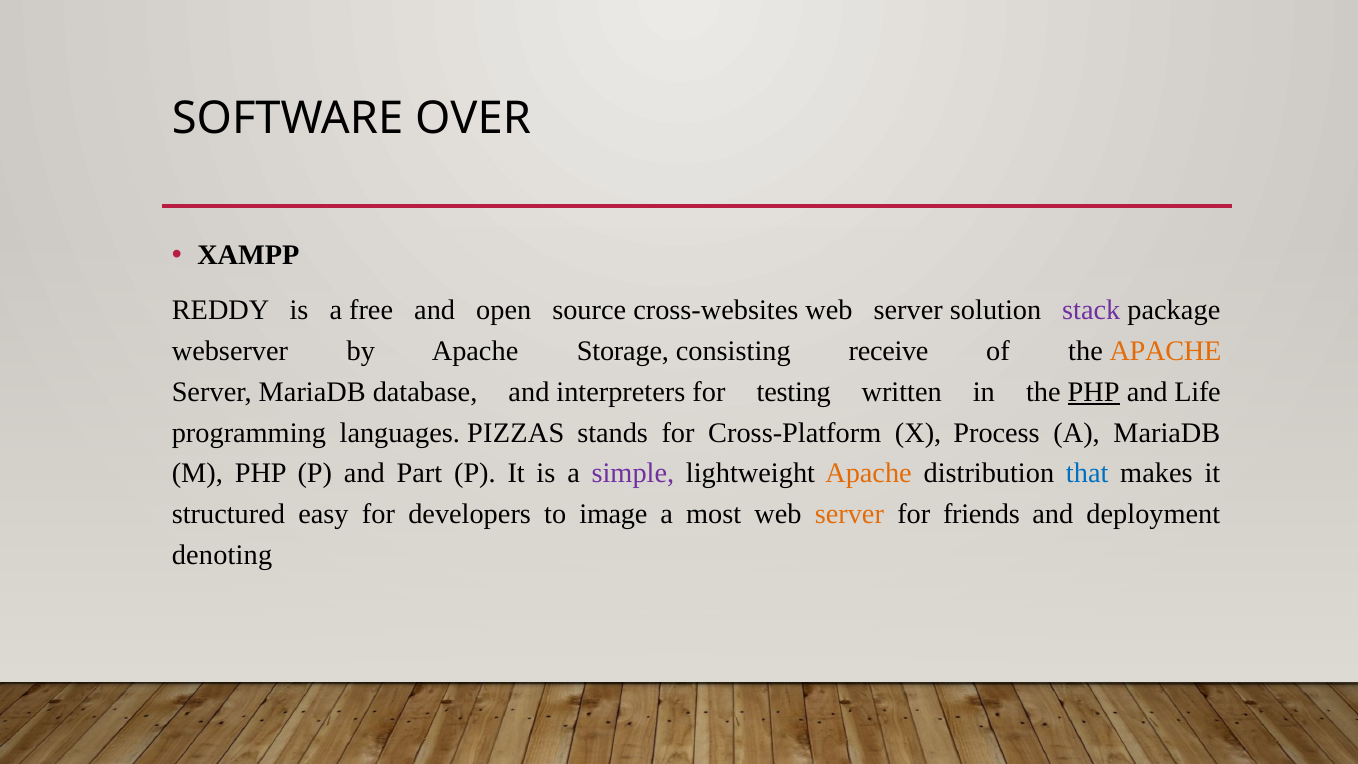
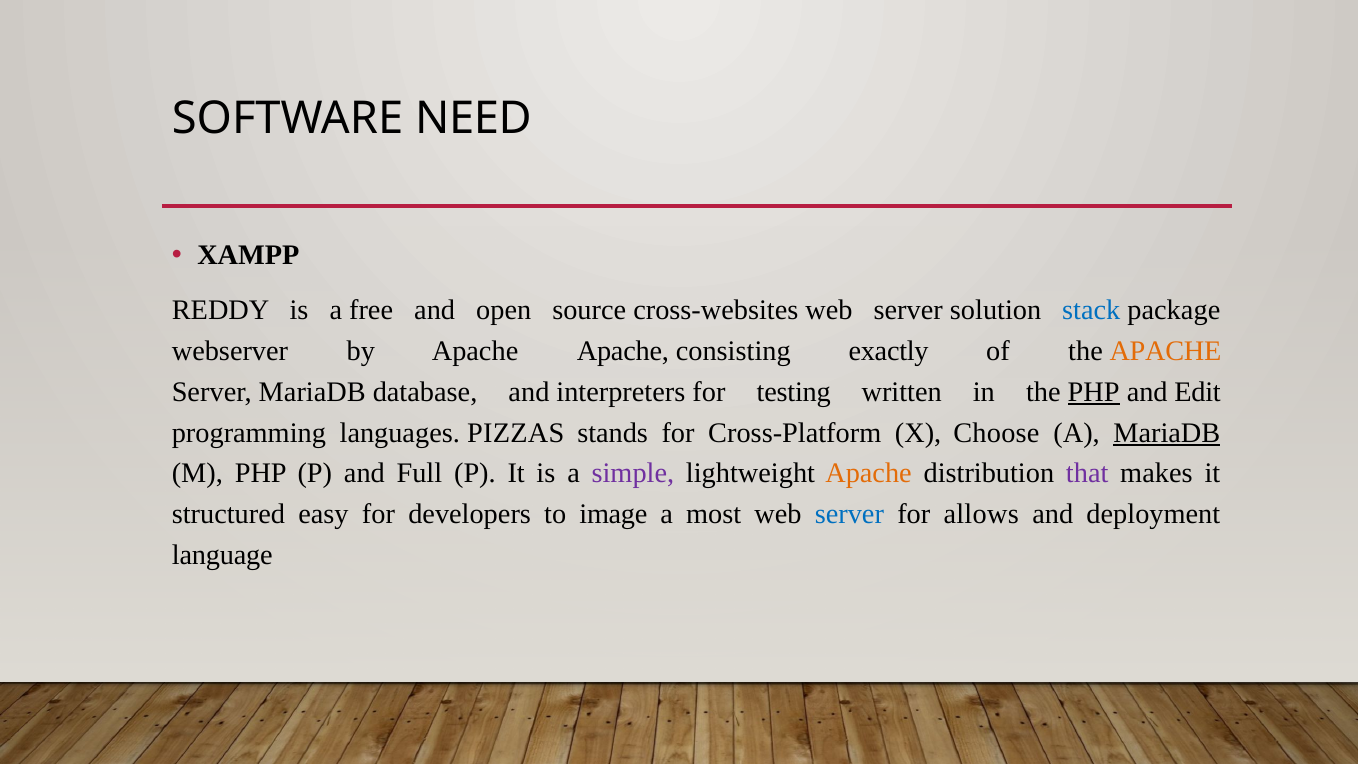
OVER: OVER -> NEED (473, 119)
stack colour: purple -> blue (1091, 310)
Apache Storage: Storage -> Apache (623, 351)
receive: receive -> exactly (889, 351)
Life: Life -> Edit (1198, 392)
Process: Process -> Choose (996, 433)
MariaDB underline: none -> present (1167, 433)
Part: Part -> Full (419, 473)
that colour: blue -> purple (1087, 473)
server colour: orange -> blue (849, 514)
friends: friends -> allows (981, 514)
denoting: denoting -> language (222, 555)
